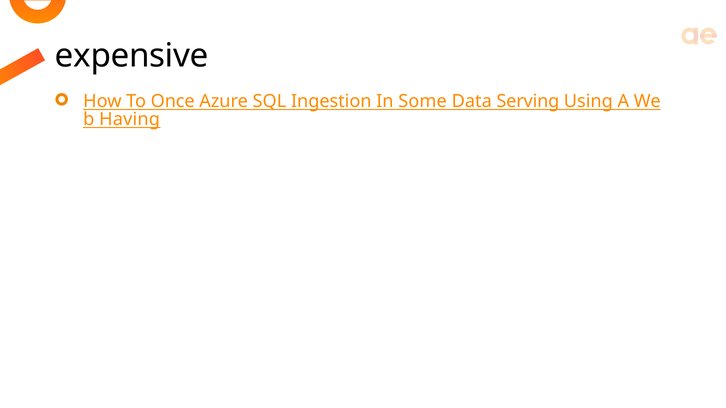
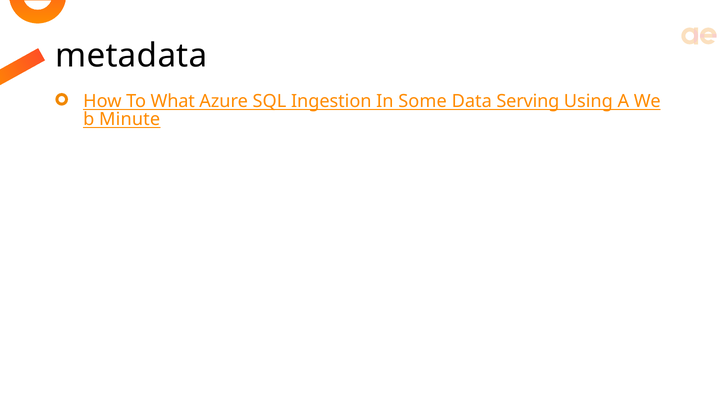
expensive: expensive -> metadata (131, 56)
Once: Once -> What (173, 101)
Having: Having -> Minute (130, 119)
